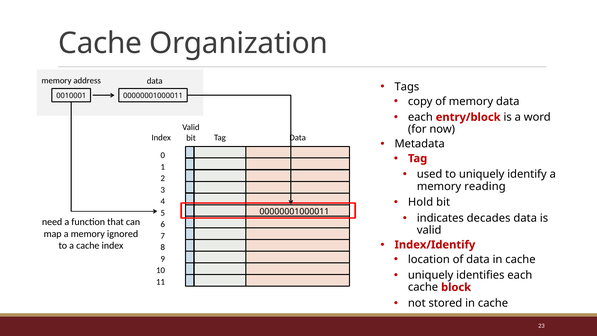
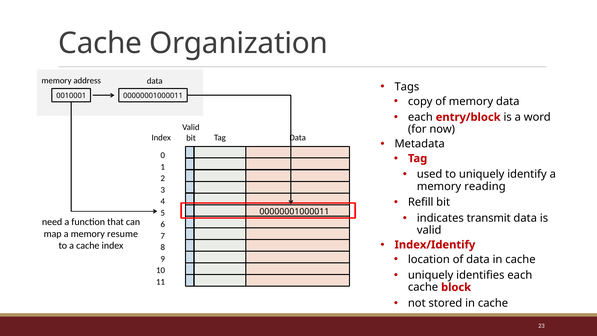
Hold: Hold -> Refill (421, 202)
decades: decades -> transmit (489, 218)
ignored: ignored -> resume (123, 234)
